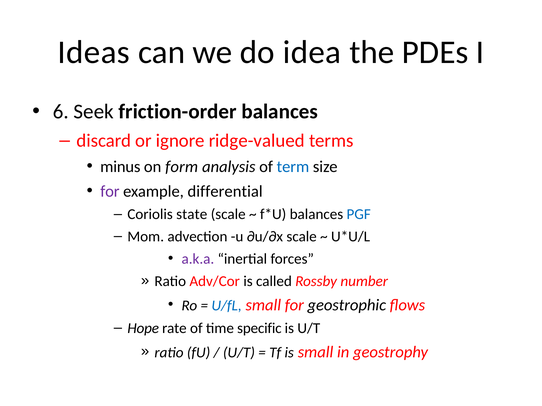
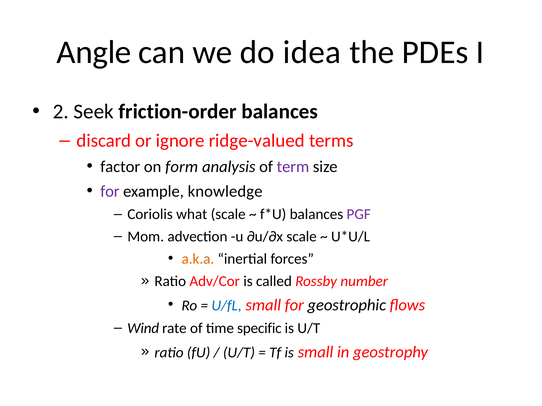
Ideas: Ideas -> Angle (94, 52)
6: 6 -> 2 (61, 112)
minus: minus -> factor (120, 167)
term colour: blue -> purple (293, 167)
differential: differential -> knowledge (225, 191)
state: state -> what (192, 215)
PGF colour: blue -> purple (359, 215)
a.k.a colour: purple -> orange (198, 259)
Hope: Hope -> Wind (143, 328)
